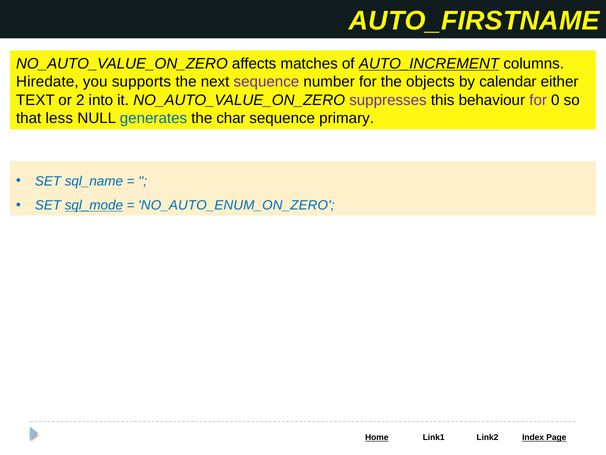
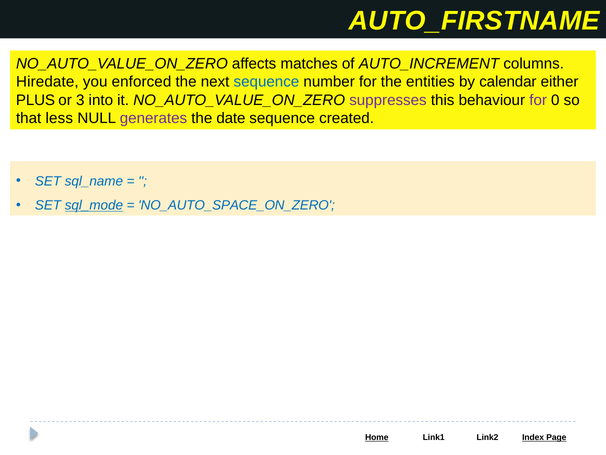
AUTO_INCREMENT underline: present -> none (429, 64)
supports: supports -> enforced (141, 82)
sequence colour: purple -> blue (266, 82)
objects: objects -> entities (430, 82)
TEXT: TEXT -> PLUS (35, 100)
2: 2 -> 3 (80, 100)
generates colour: blue -> purple (153, 118)
char: char -> date (231, 118)
primary: primary -> created (347, 118)
NO_AUTO_ENUM_ON_ZERO: NO_AUTO_ENUM_ON_ZERO -> NO_AUTO_SPACE_ON_ZERO (237, 205)
